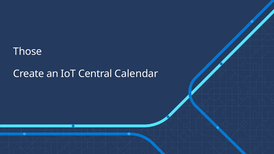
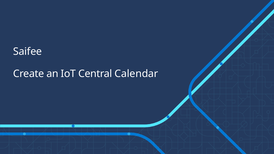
Those: Those -> Saifee (28, 52)
